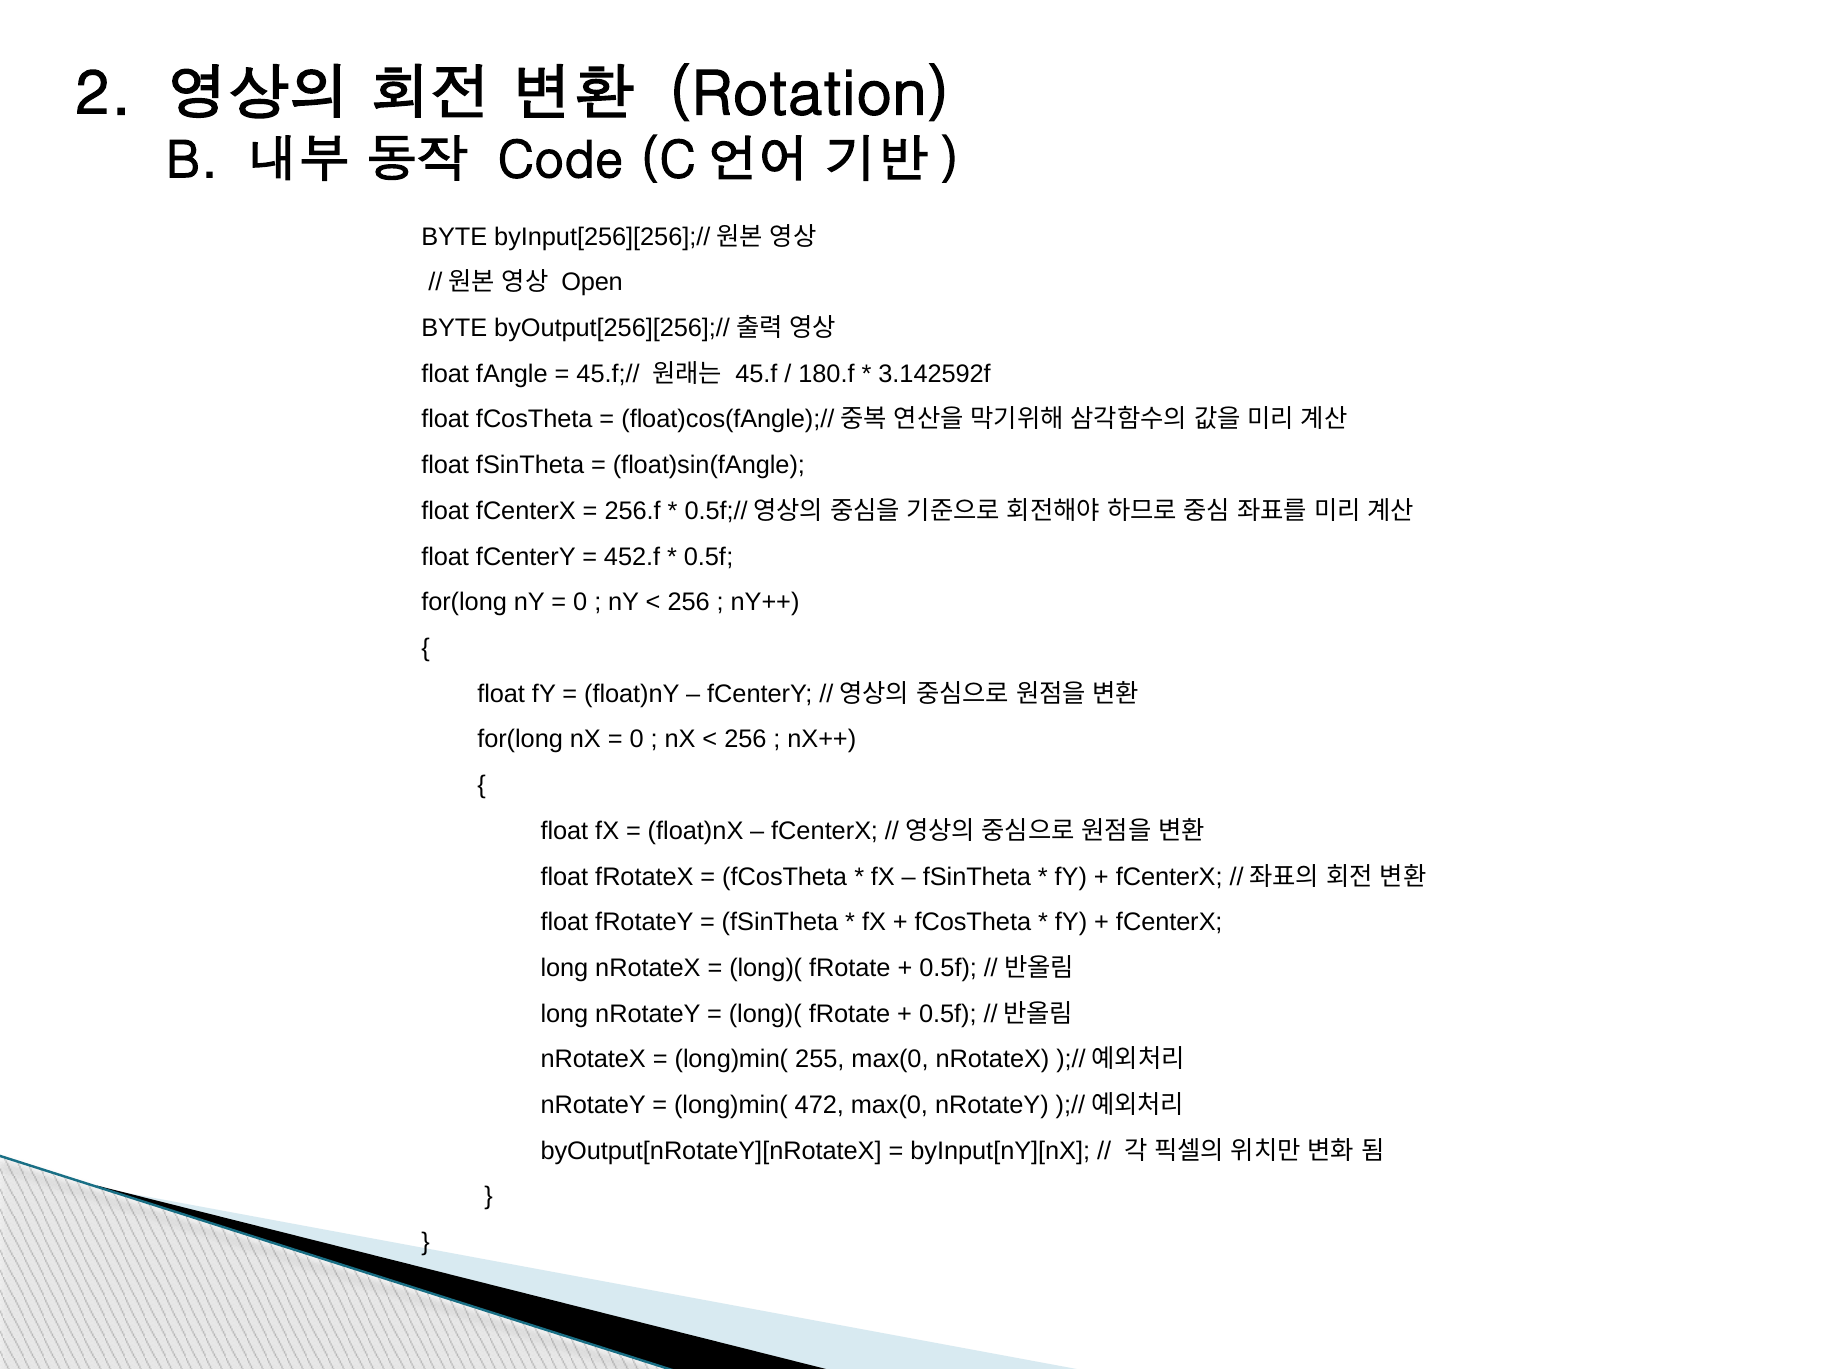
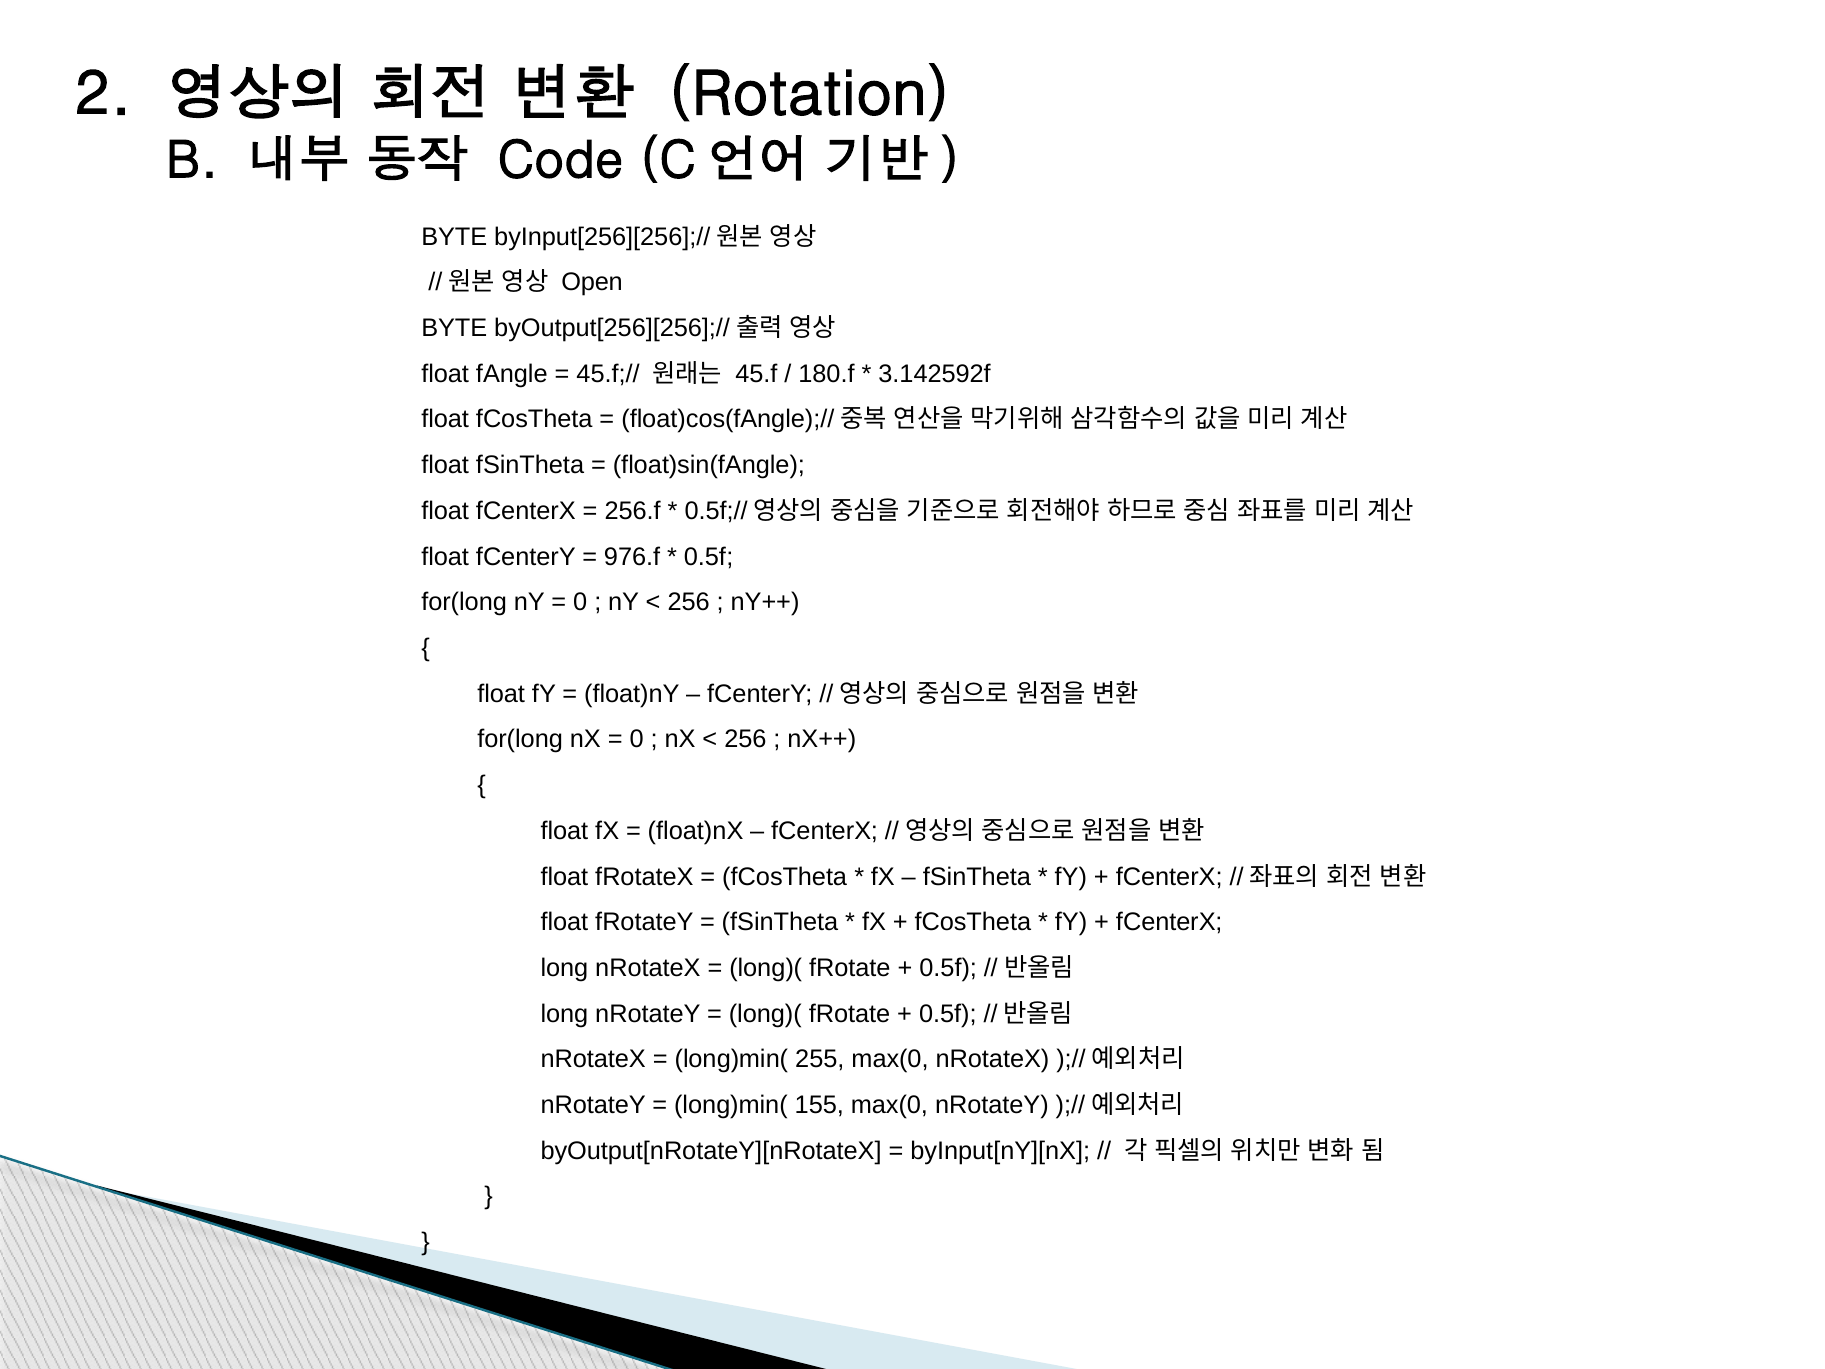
452.f: 452.f -> 976.f (632, 557)
472: 472 -> 155 (819, 1105)
